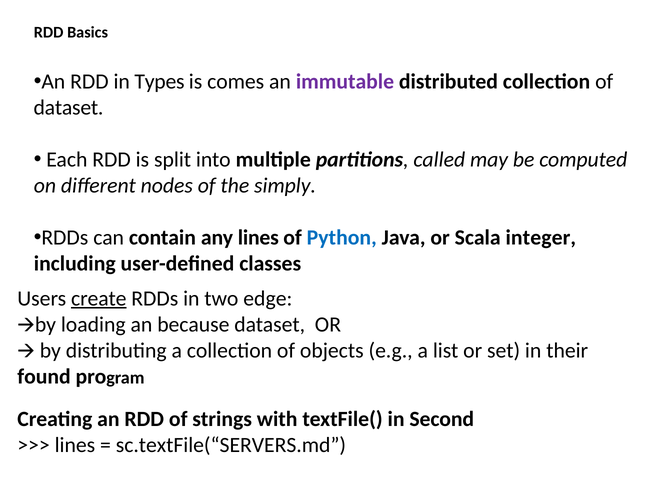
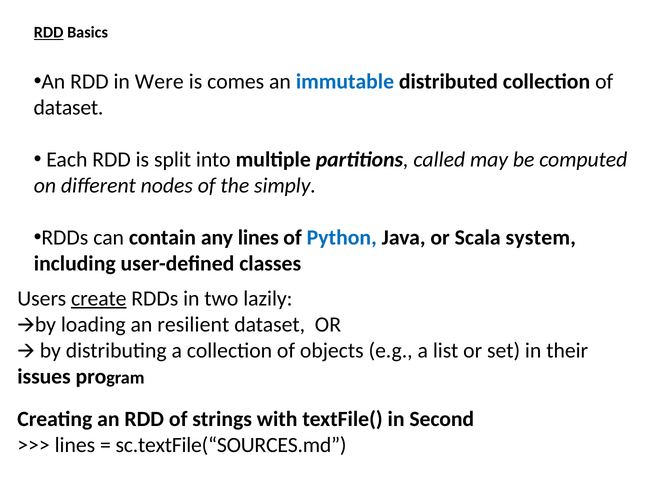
RDD underline: none -> present (49, 32)
Types: Types -> Were (159, 82)
immutable colour: purple -> blue (345, 82)
integer: integer -> system (541, 238)
edge: edge -> lazily (268, 299)
because: because -> resilient (193, 325)
found: found -> issues (44, 377)
sc.textFile(“SERVERS.md: sc.textFile(“SERVERS.md -> sc.textFile(“SOURCES.md (231, 445)
